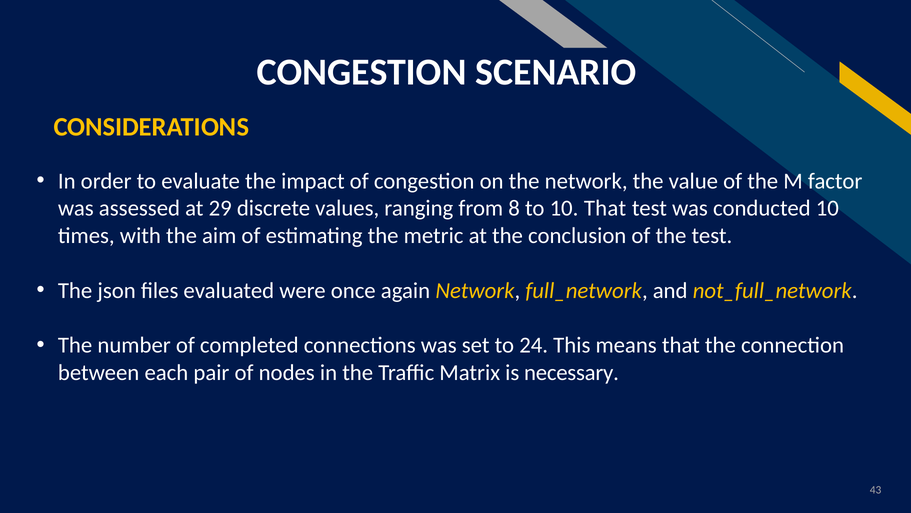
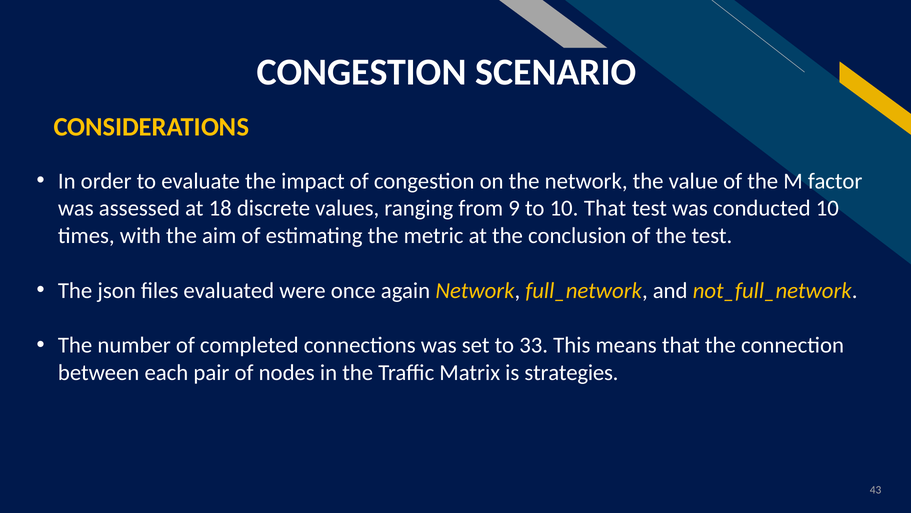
29: 29 -> 18 (220, 208)
8: 8 -> 9 (514, 208)
24: 24 -> 33 (534, 345)
necessary: necessary -> strategies (571, 372)
